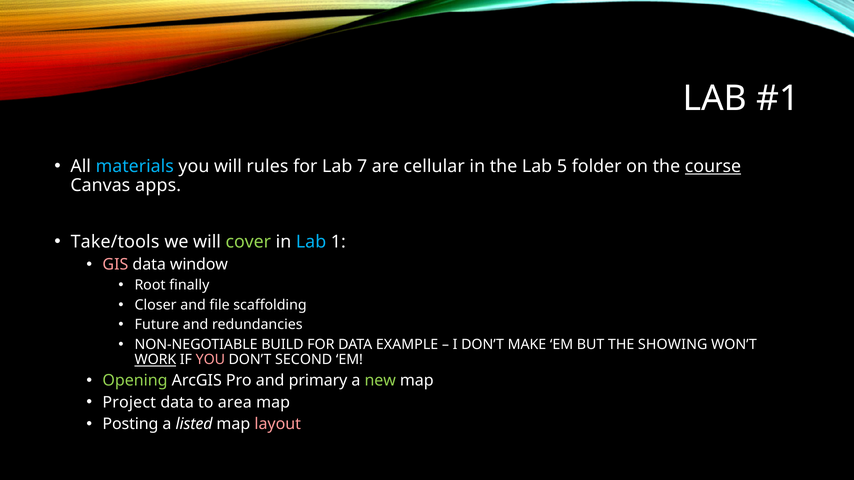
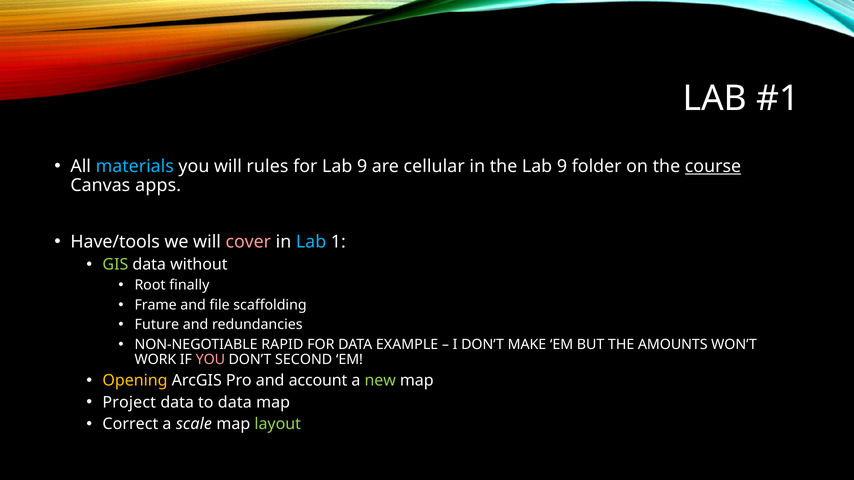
for Lab 7: 7 -> 9 (362, 166)
the Lab 5: 5 -> 9 (562, 166)
Take/tools: Take/tools -> Have/tools (115, 242)
cover colour: light green -> pink (248, 242)
GIS colour: pink -> light green (115, 265)
window: window -> without (199, 265)
Closer: Closer -> Frame (156, 305)
BUILD: BUILD -> RAPID (282, 345)
SHOWING: SHOWING -> AMOUNTS (673, 345)
WORK underline: present -> none (155, 360)
Opening colour: light green -> yellow (135, 381)
primary: primary -> account (318, 381)
to area: area -> data (235, 403)
Posting: Posting -> Correct (130, 424)
listed: listed -> scale (194, 424)
layout colour: pink -> light green (278, 424)
